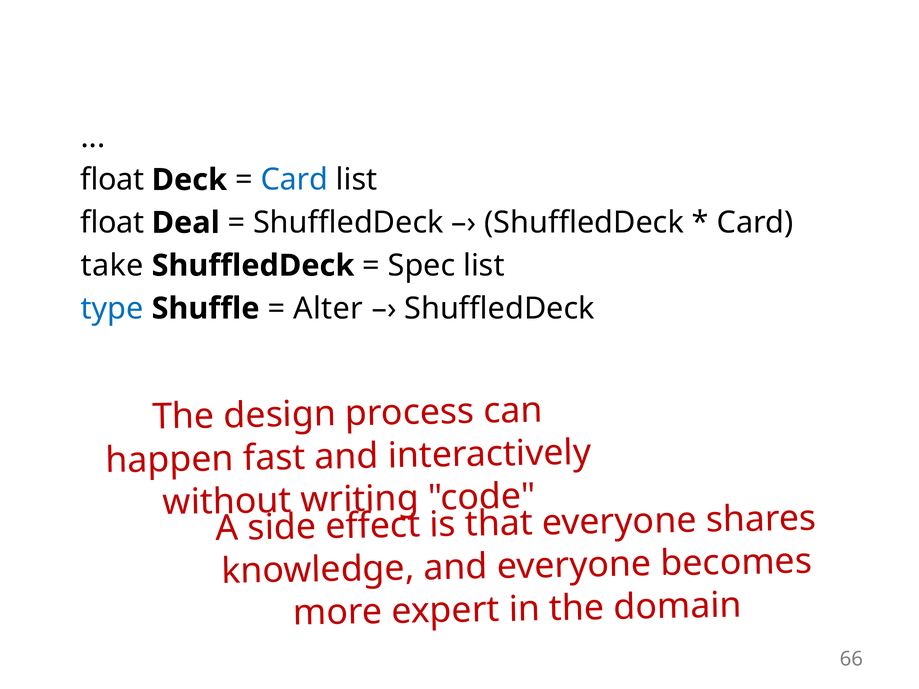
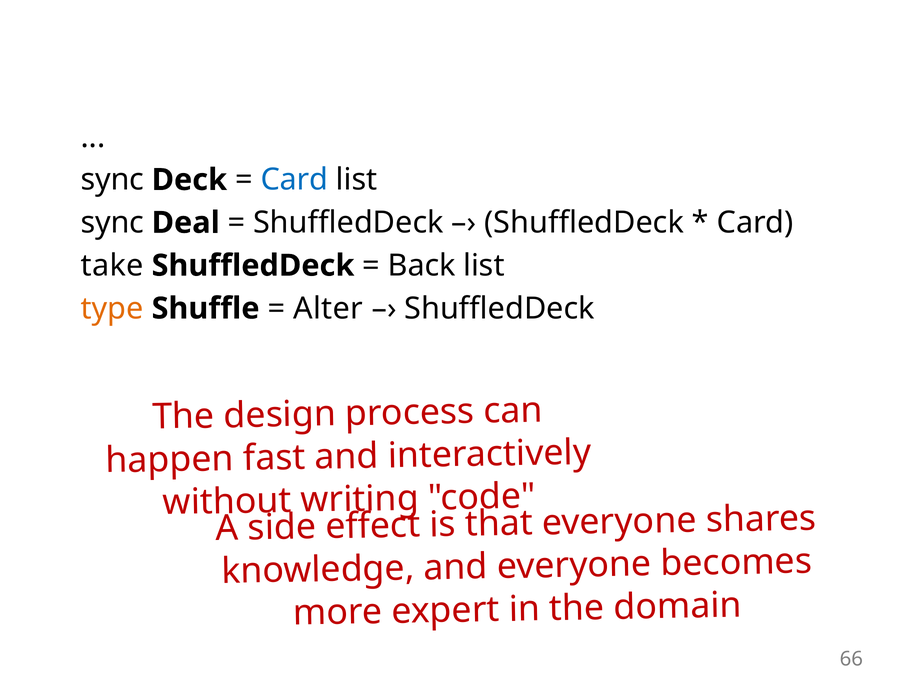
float: float -> sync (112, 180)
float: float -> sync (112, 223)
Spec: Spec -> Back (422, 266)
type colour: blue -> orange (112, 309)
